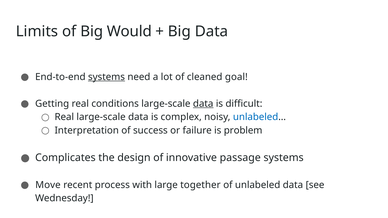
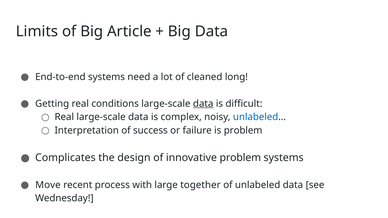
Would: Would -> Article (129, 31)
systems underline: present -> none (106, 77)
goal: goal -> long (236, 77)
innovative passage: passage -> problem (240, 158)
